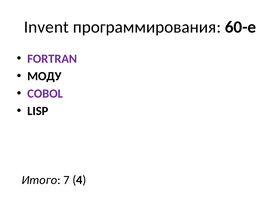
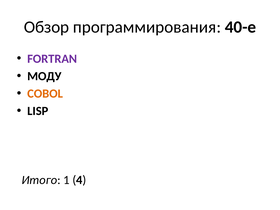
Invent: Invent -> Обзор (47, 27)
60-е: 60-е -> 40-е (241, 27)
COBOL colour: purple -> orange (45, 94)
7: 7 -> 1 (66, 180)
